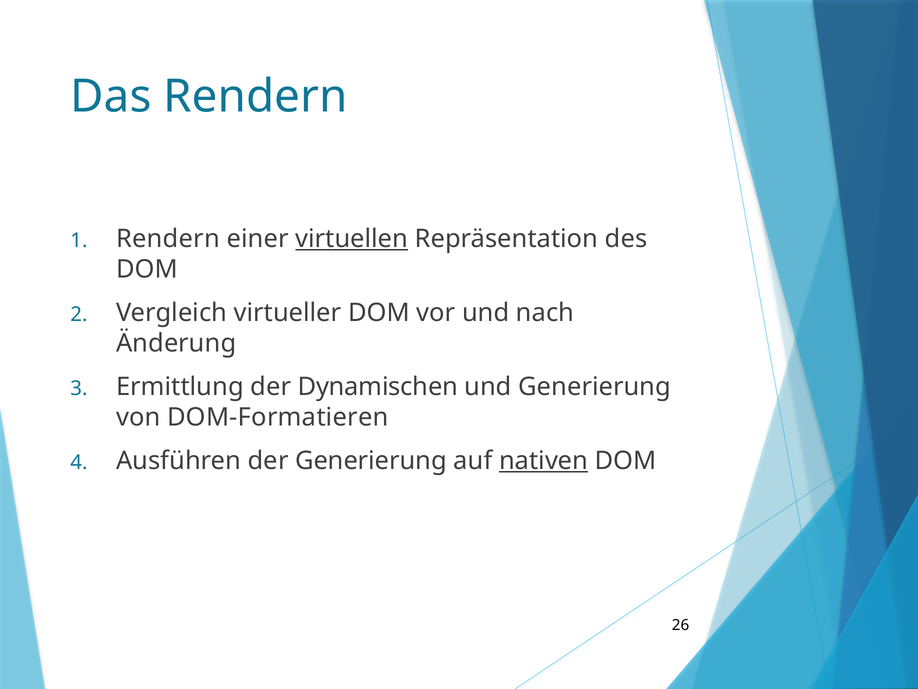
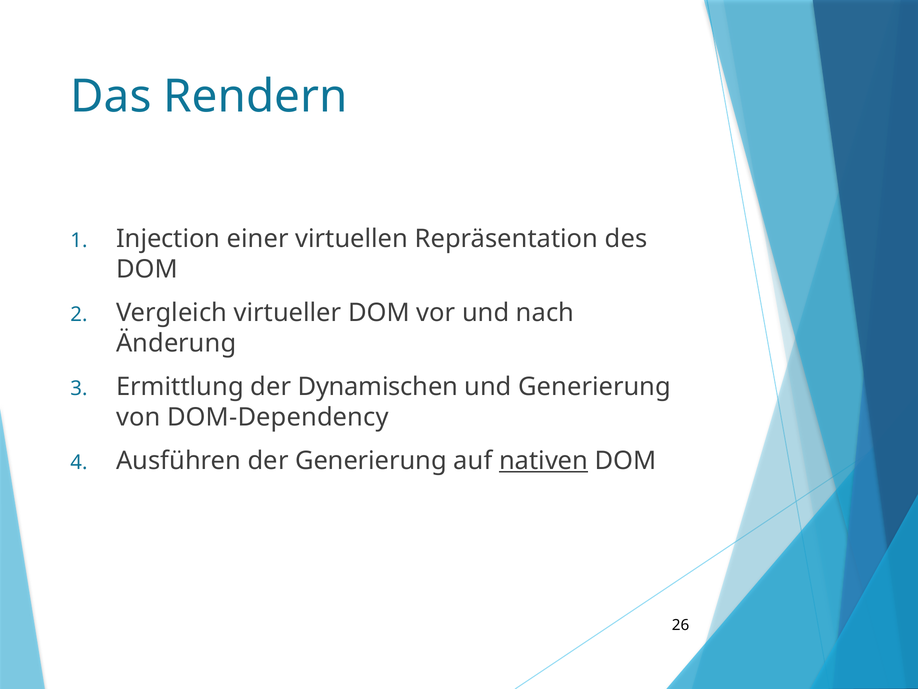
Rendern: Rendern -> Injection (168, 239)
virtuellen underline: present -> none (352, 239)
DOM-Formatieren: DOM-Formatieren -> DOM-Dependency (278, 417)
